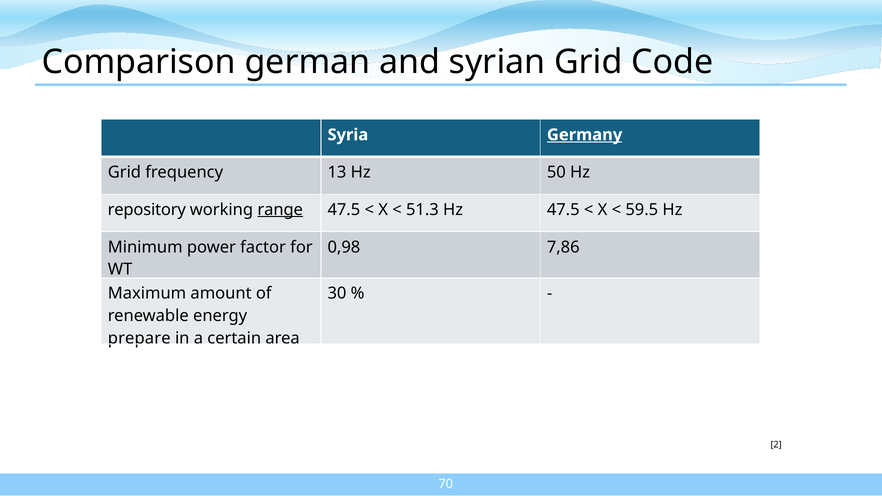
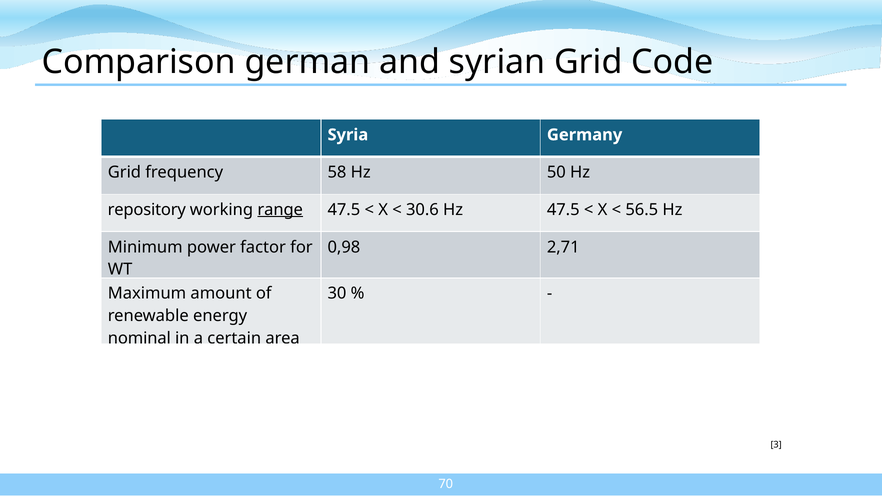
Germany underline: present -> none (585, 135)
13: 13 -> 58 (337, 172)
51.3: 51.3 -> 30.6 (422, 210)
59.5: 59.5 -> 56.5 (642, 210)
7,86: 7,86 -> 2,71 (563, 247)
prepare: prepare -> nominal (139, 338)
2: 2 -> 3 (776, 445)
